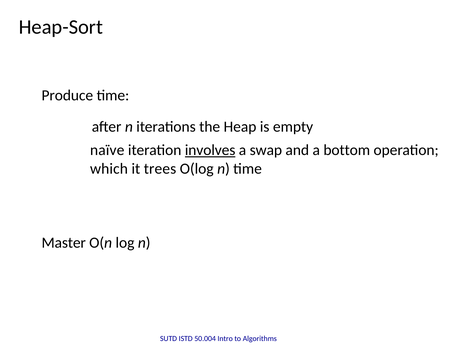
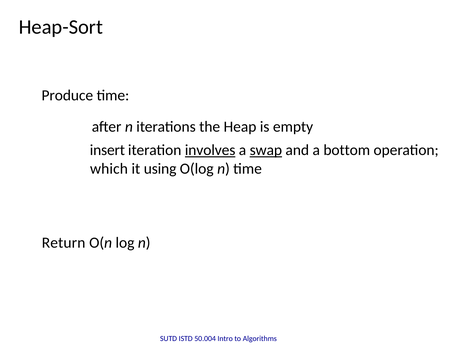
naïve: naïve -> insert (107, 150)
swap underline: none -> present (266, 150)
trees: trees -> using (160, 168)
Master: Master -> Return (64, 242)
